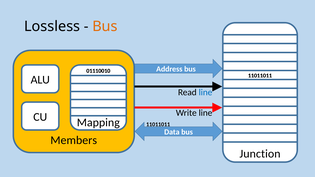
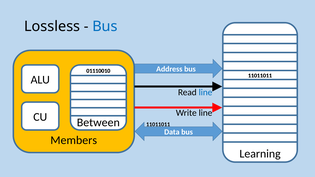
Bus colour: orange -> blue (105, 26)
Mapping: Mapping -> Between (98, 123)
Junction: Junction -> Learning (260, 154)
